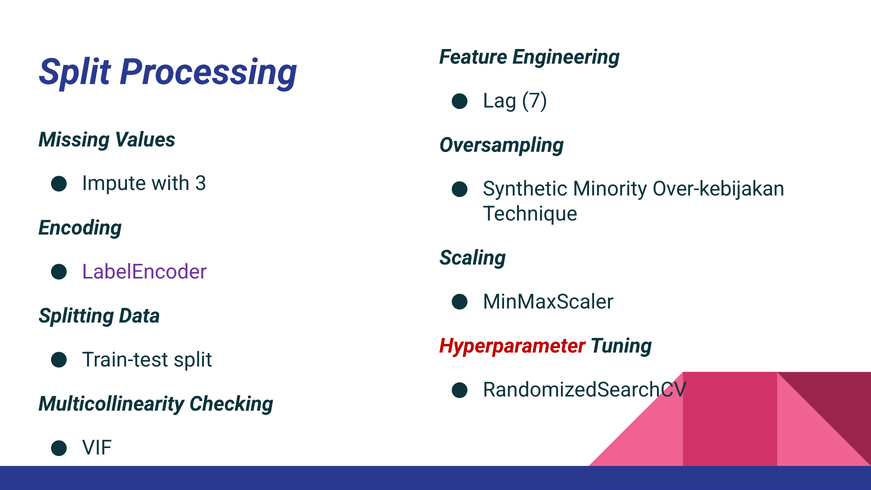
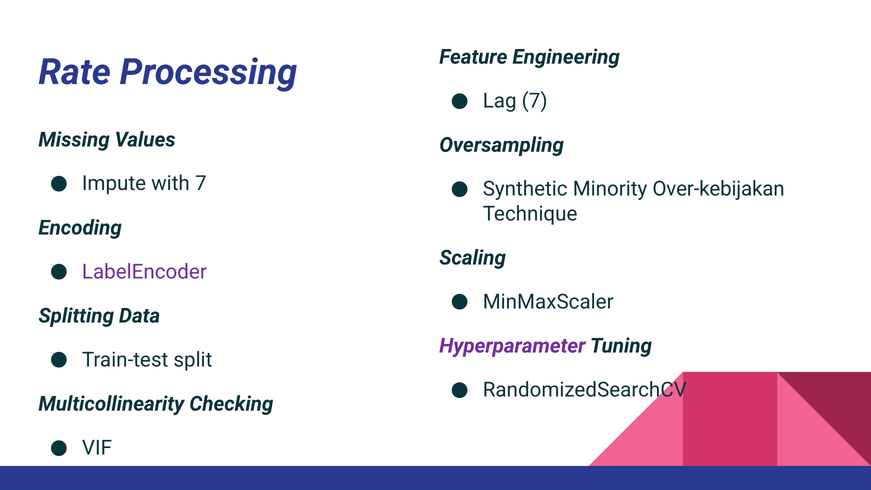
Split: Split -> Rate (75, 72)
with 3: 3 -> 7 (201, 184)
Hyperparameter colour: red -> purple (512, 346)
